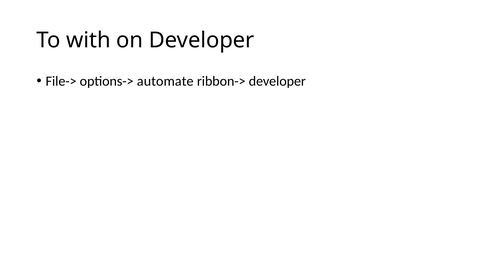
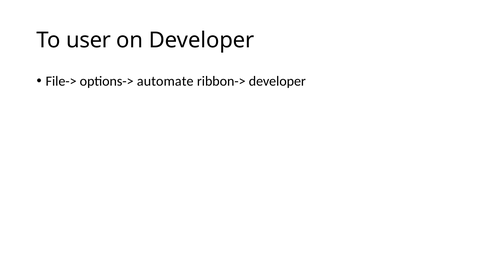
with: with -> user (89, 40)
